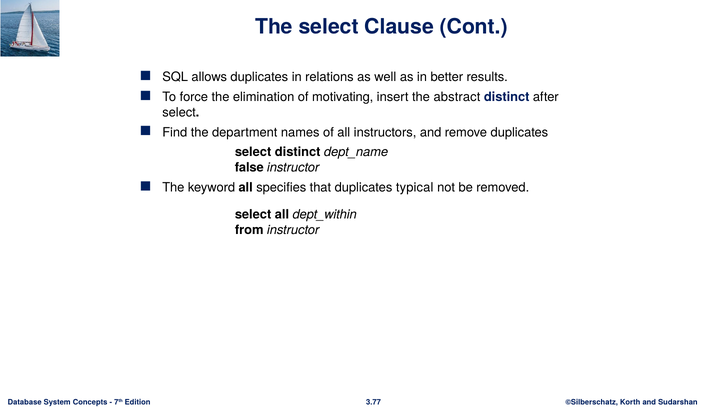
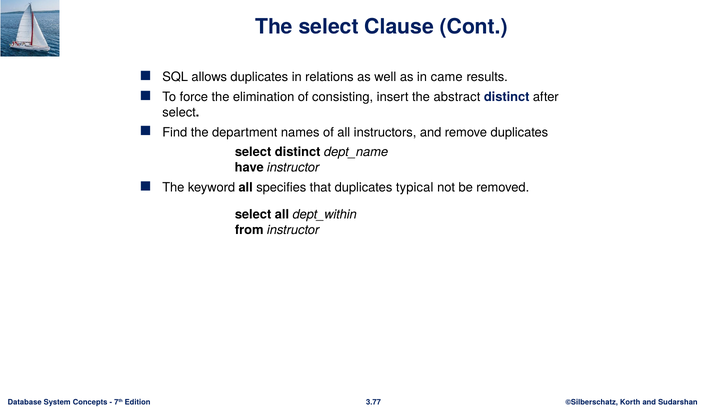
better: better -> came (447, 77)
motivating: motivating -> consisting (343, 97)
false: false -> have (249, 168)
